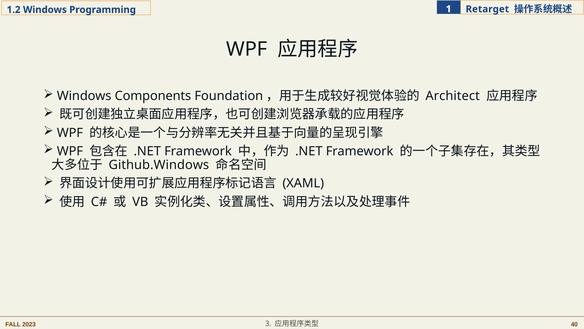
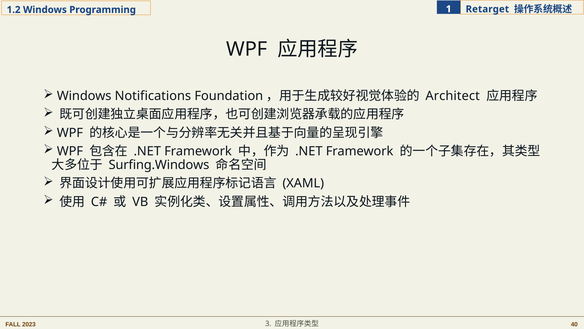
Components: Components -> Notifications (153, 96)
Github.Windows: Github.Windows -> Surfing.Windows (159, 165)
